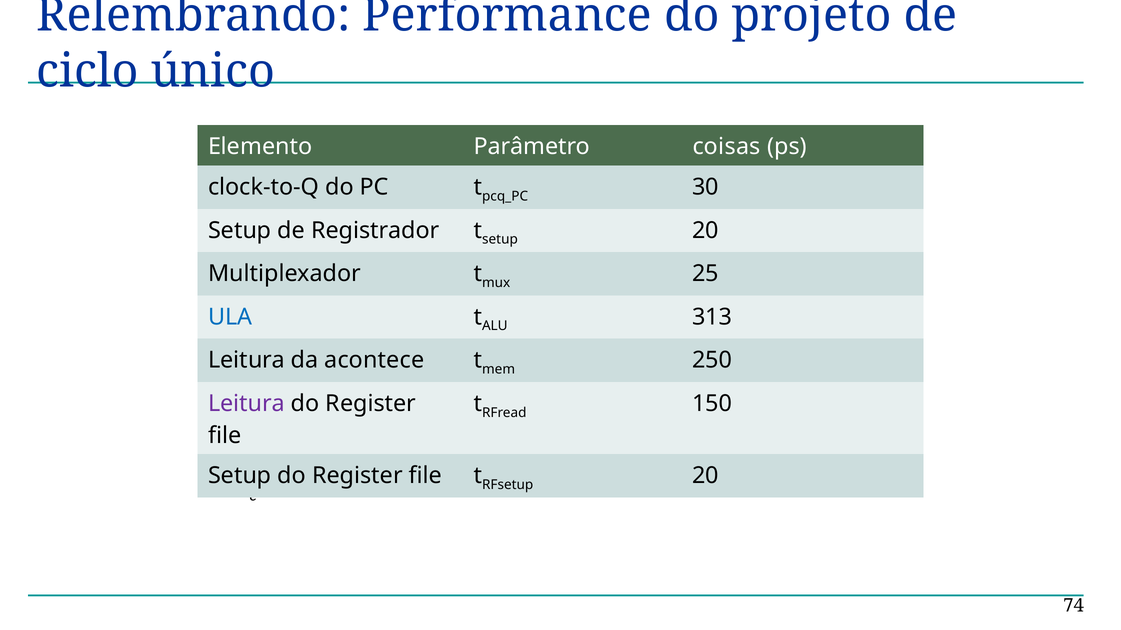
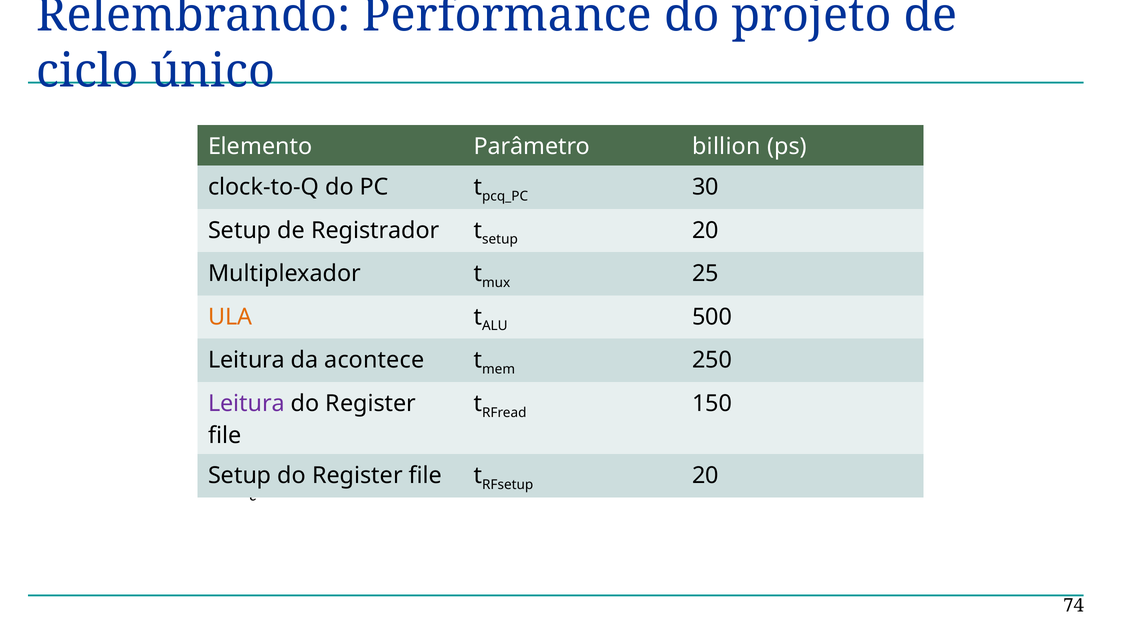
coisas: coisas -> billion (727, 147)
ULA colour: blue -> orange (230, 317)
313: 313 -> 500 (712, 317)
